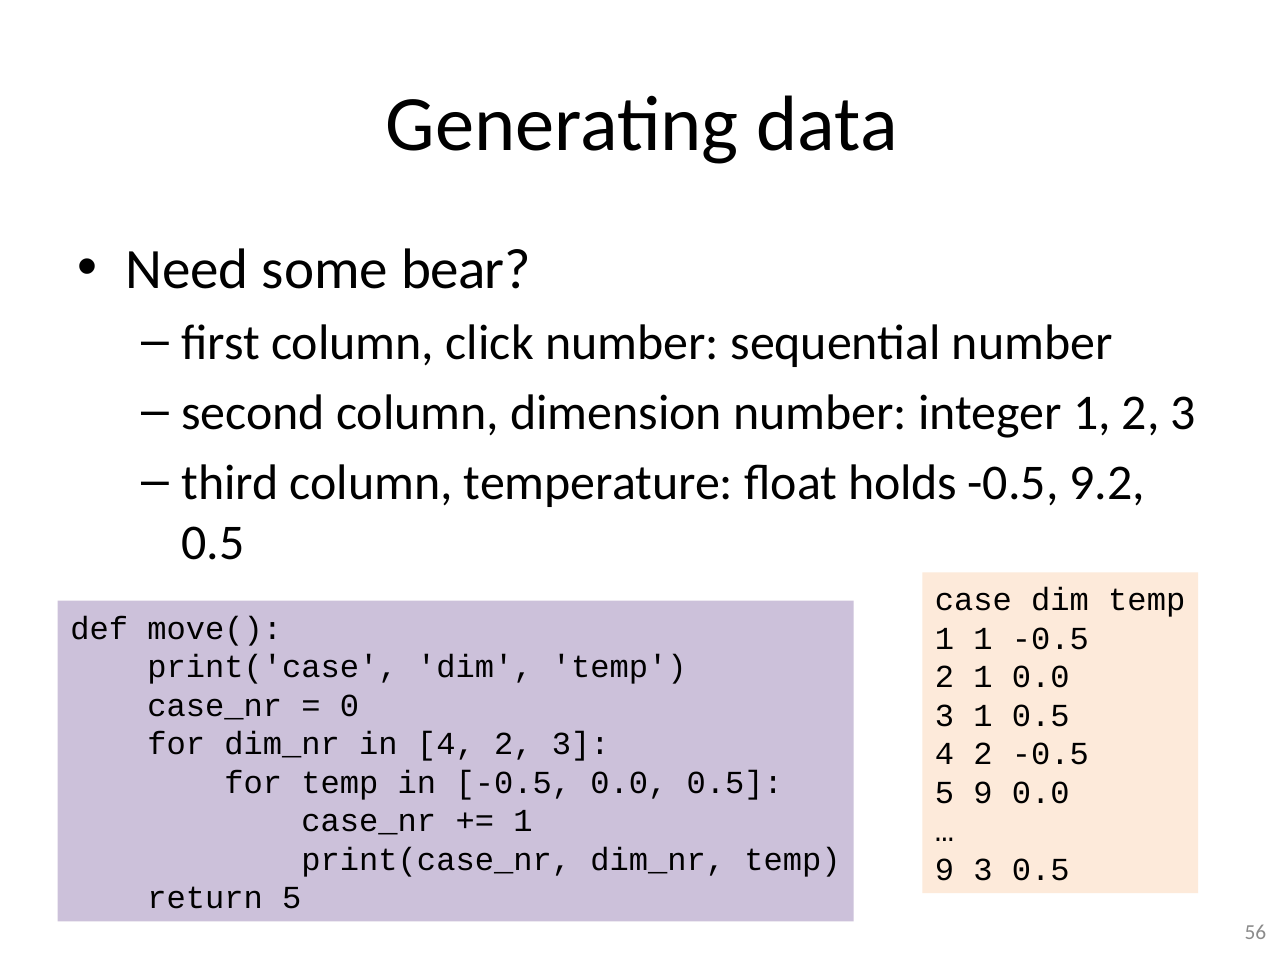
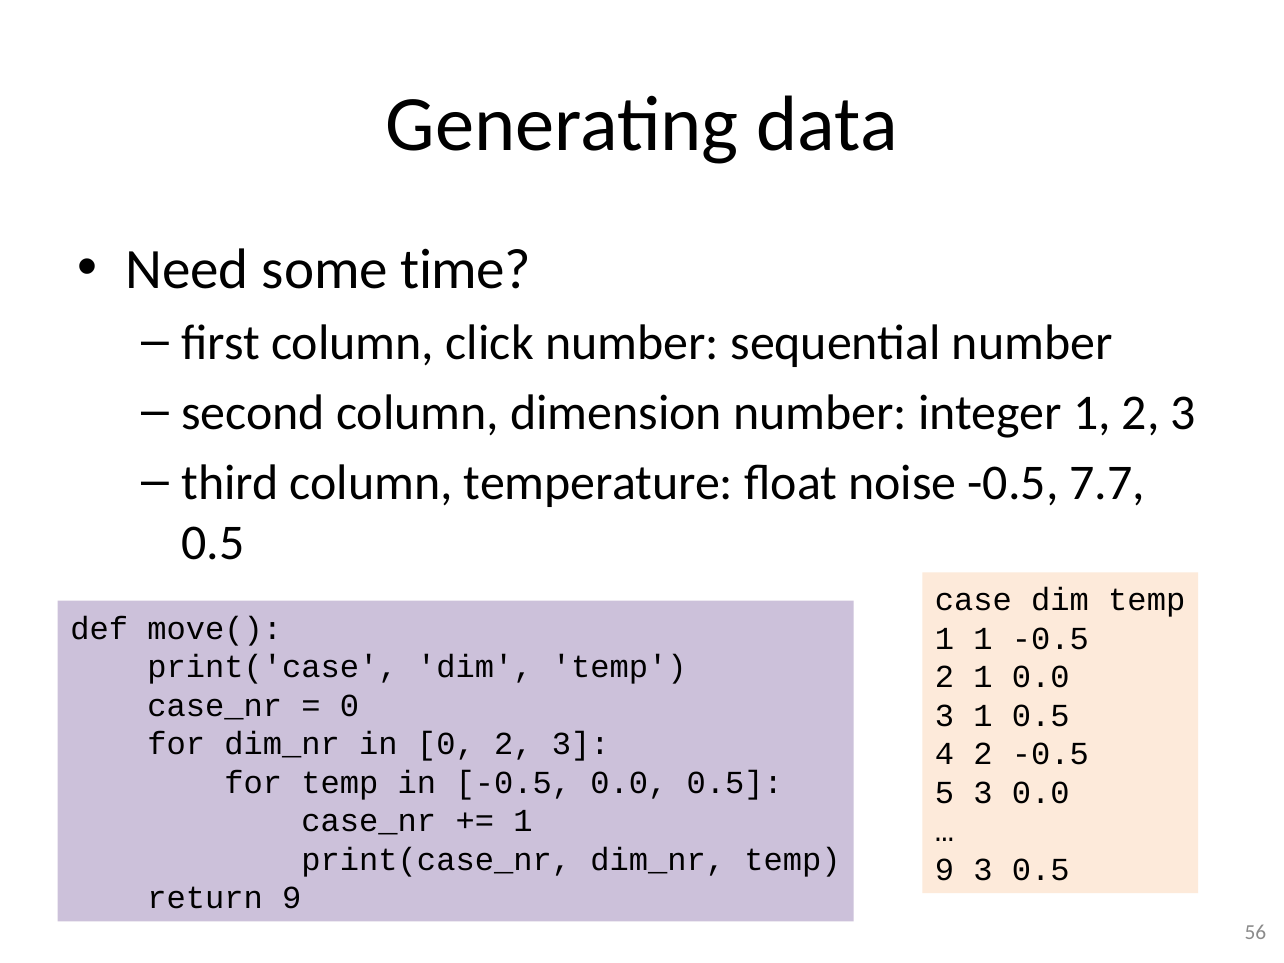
bear: bear -> time (466, 269)
holds: holds -> noise (902, 483)
9.2: 9.2 -> 7.7 (1107, 483)
in 4: 4 -> 0 (446, 744)
5 9: 9 -> 3 (983, 793)
return 5: 5 -> 9 (292, 898)
